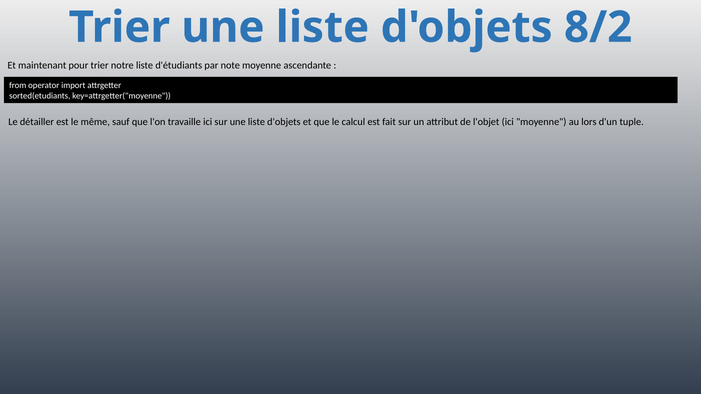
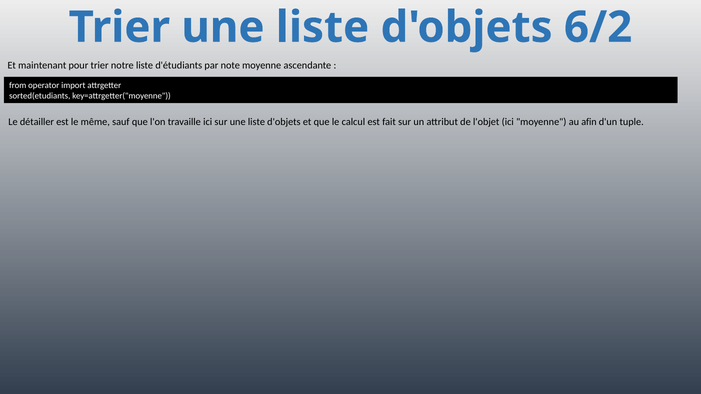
8/2: 8/2 -> 6/2 (598, 27)
lors: lors -> afin (589, 122)
